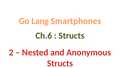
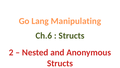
Smartphones: Smartphones -> Manipulating (76, 21)
